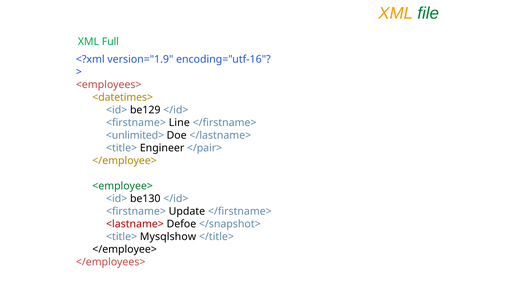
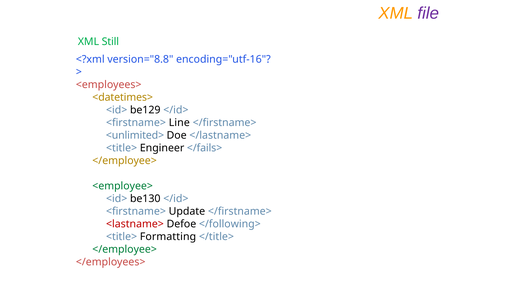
file colour: green -> purple (428, 13)
Full: Full -> Still (110, 42)
version="1.9: version="1.9 -> version="8.8 (140, 59)
</pair>: </pair> -> </fails> (205, 148)
</snapshot>: </snapshot> -> </following> (230, 224)
Mysqlshow: Mysqlshow -> Formatting (168, 236)
</employee> colour: black -> green (125, 249)
